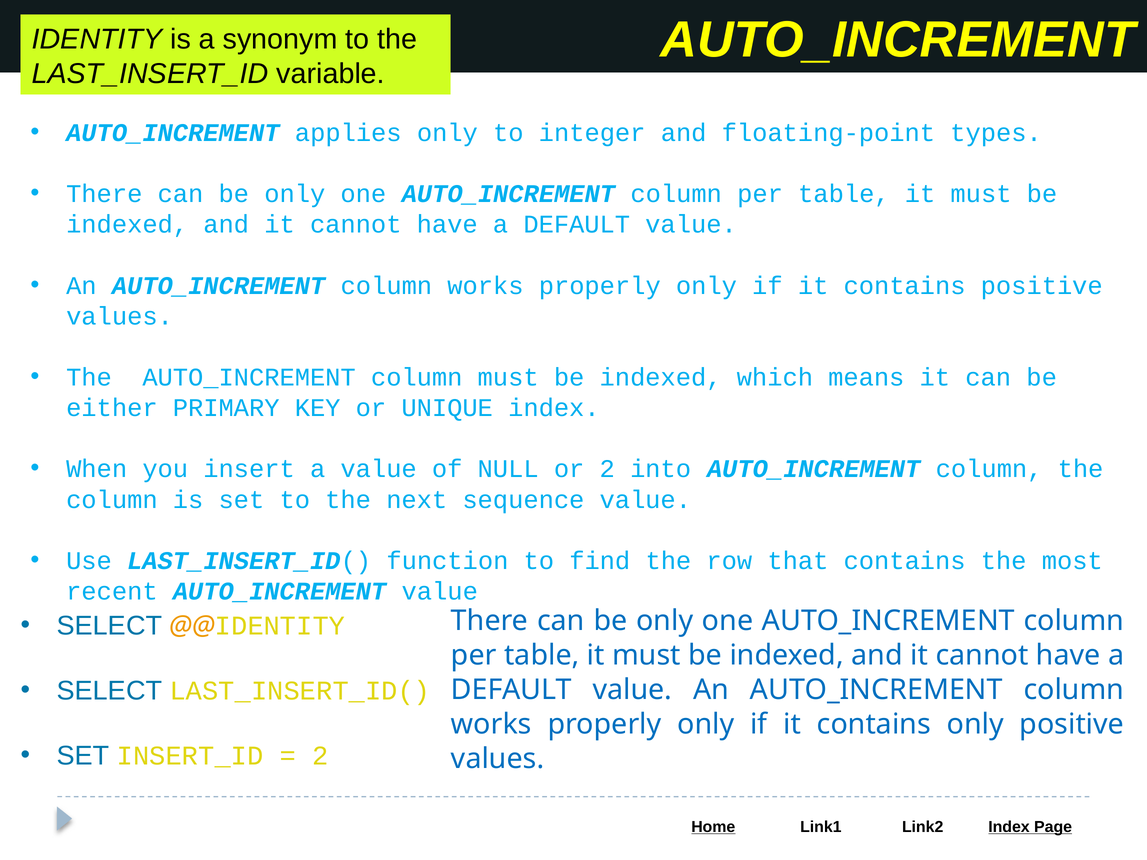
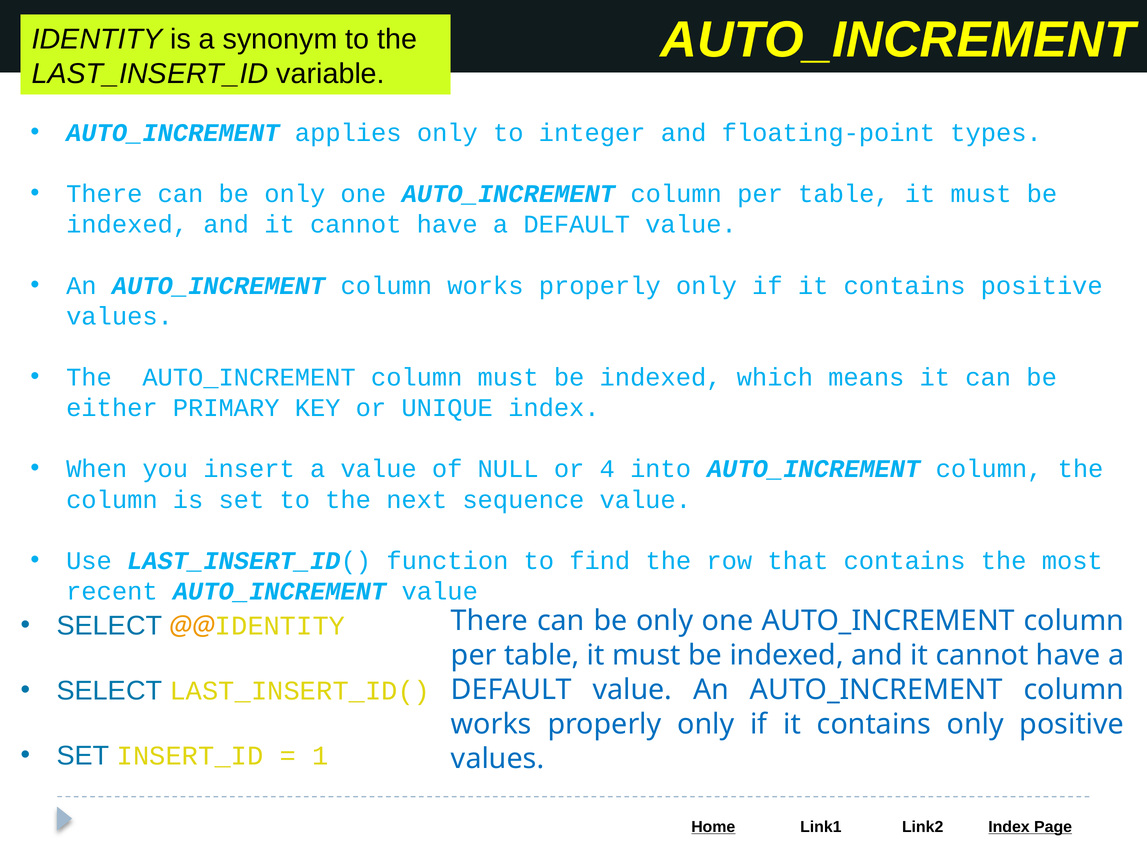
or 2: 2 -> 4 (607, 469)
2: 2 -> 1 (320, 756)
